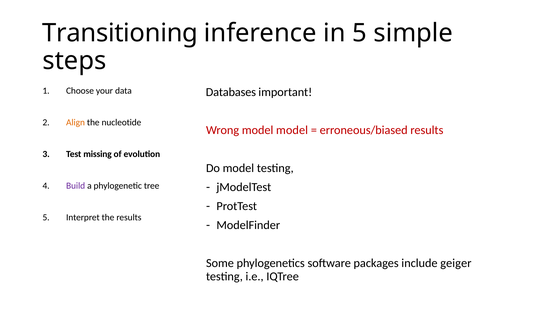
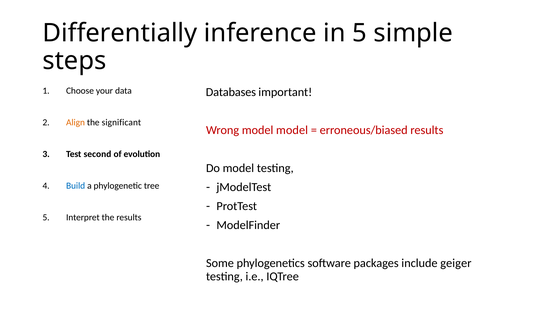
Transitioning: Transitioning -> Differentially (120, 33)
nucleotide: nucleotide -> significant (121, 122)
missing: missing -> second (97, 154)
Build colour: purple -> blue (76, 186)
